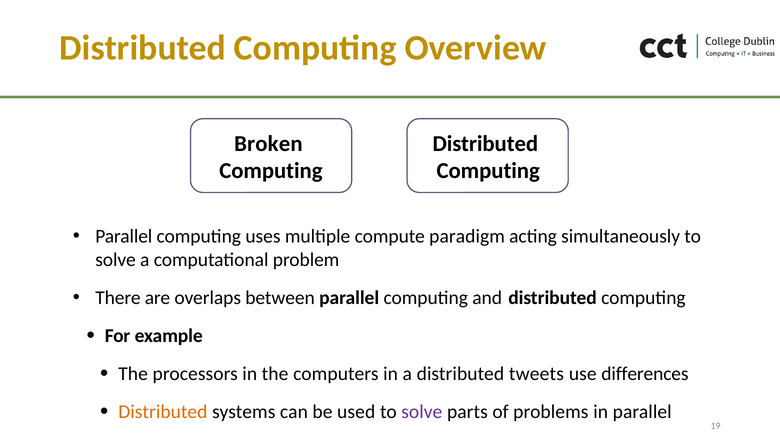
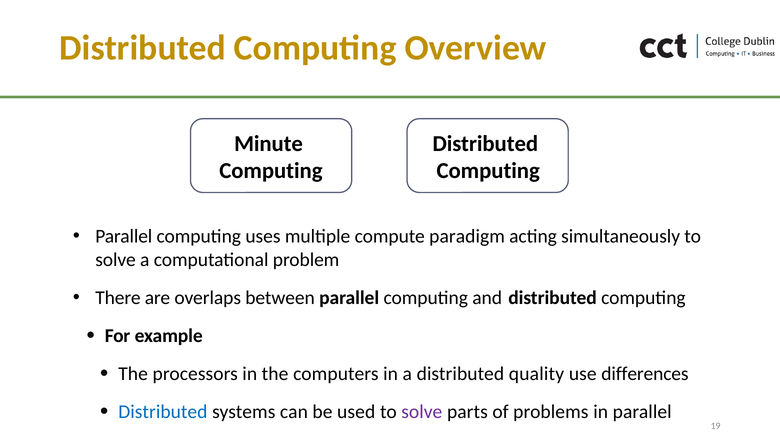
Broken: Broken -> Minute (269, 143)
tweets: tweets -> quality (536, 374)
Distributed colour: orange -> blue (163, 412)
